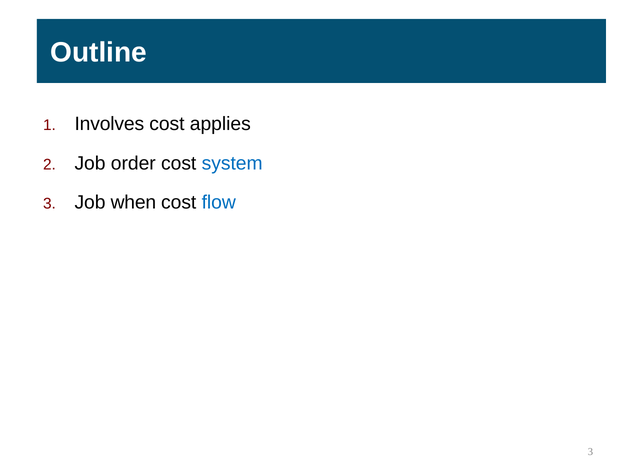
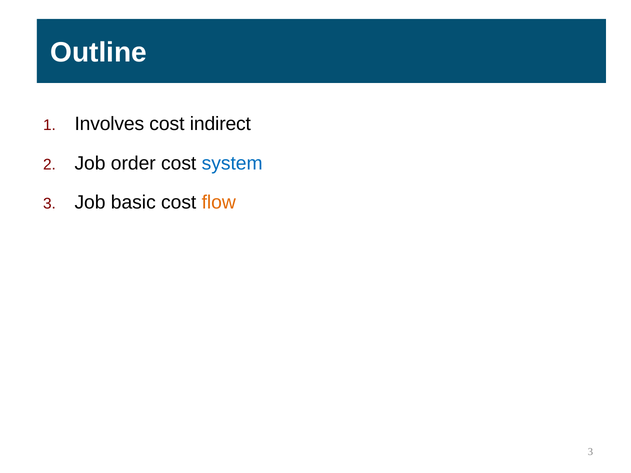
applies: applies -> indirect (220, 124)
when: when -> basic (133, 203)
flow colour: blue -> orange (219, 203)
